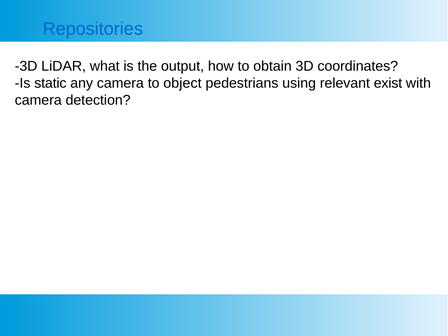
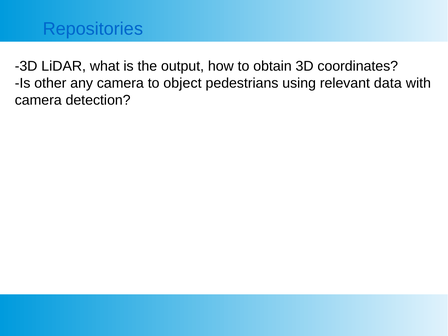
static: static -> other (50, 83)
exist: exist -> data (388, 83)
